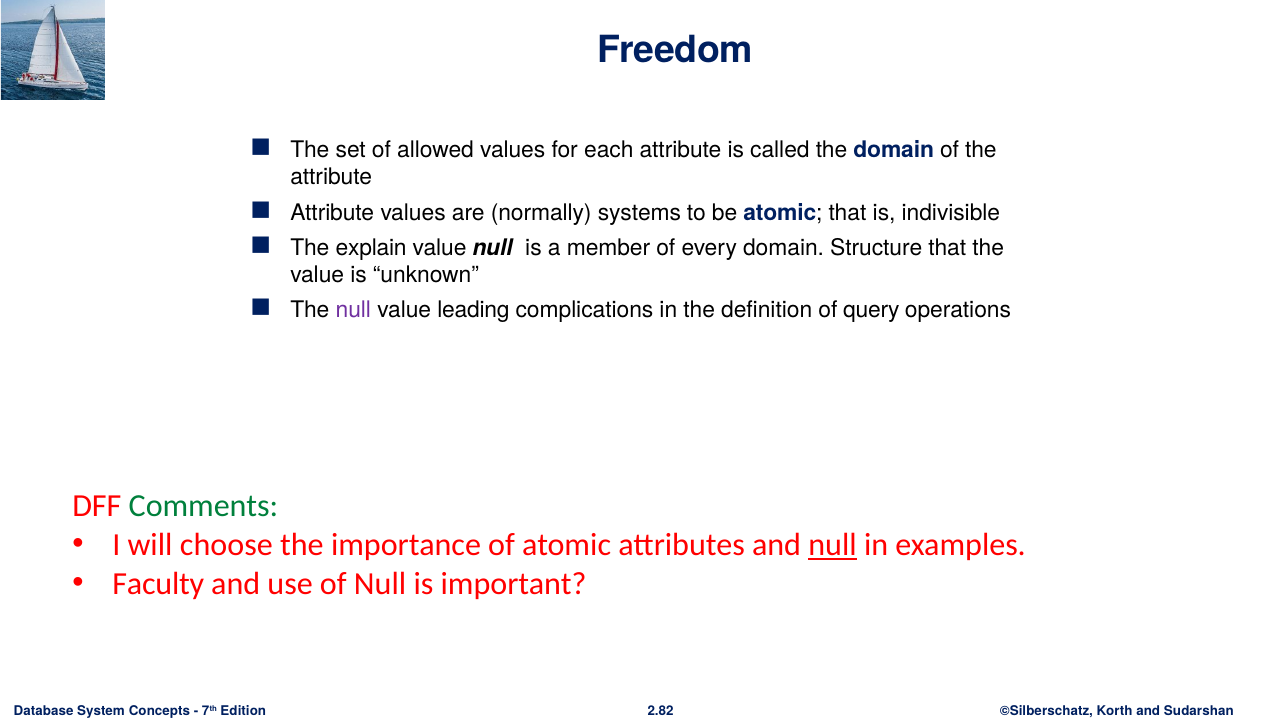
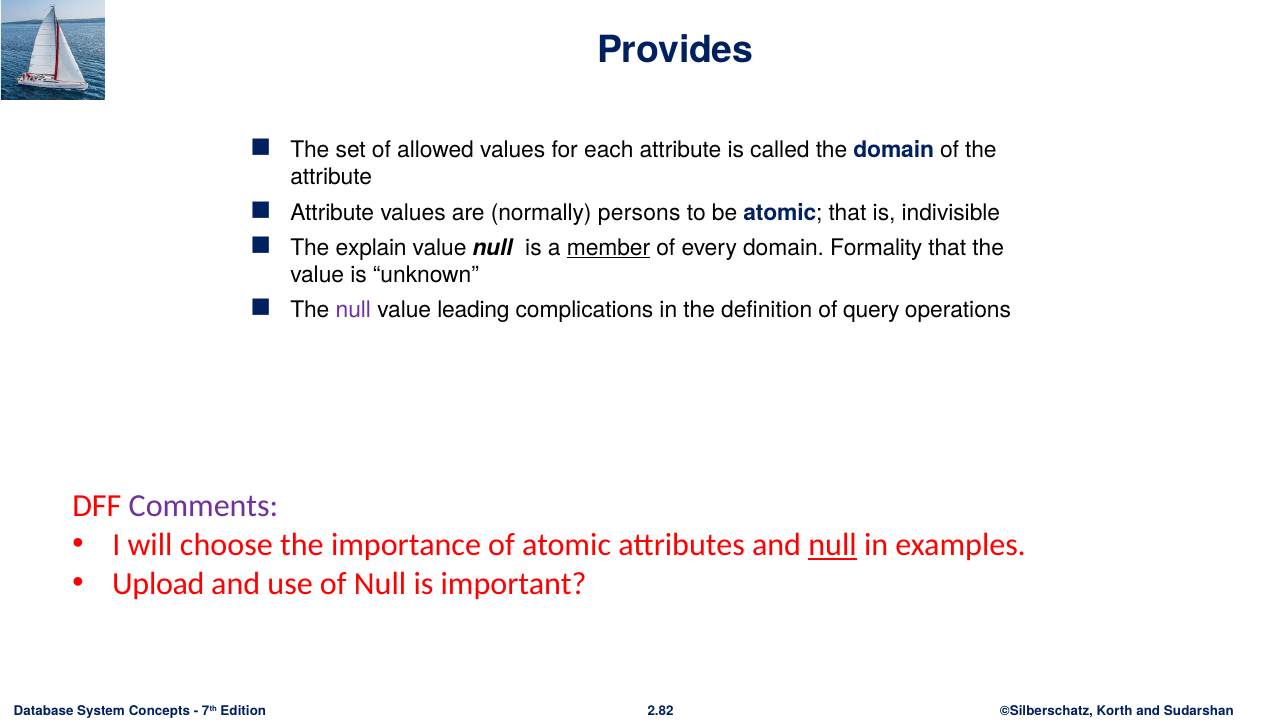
Freedom: Freedom -> Provides (675, 50)
systems: systems -> persons (639, 213)
member underline: none -> present (609, 248)
Structure: Structure -> Formality (876, 248)
Comments colour: green -> purple (203, 507)
Faculty: Faculty -> Upload (158, 584)
